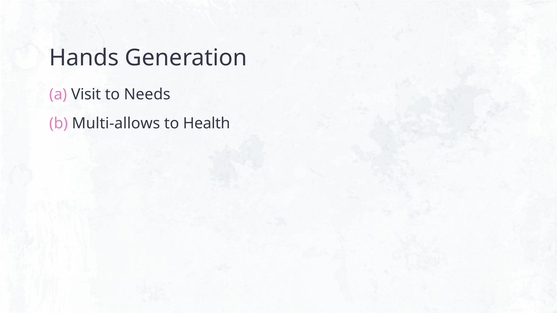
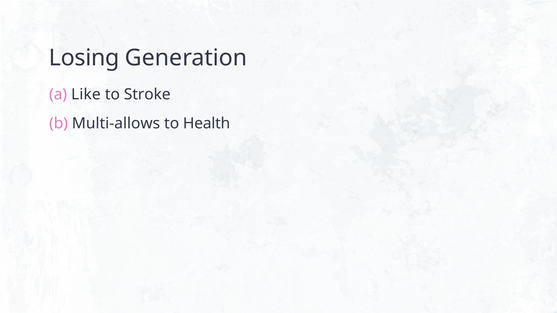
Hands: Hands -> Losing (84, 58)
Visit: Visit -> Like (86, 94)
Needs: Needs -> Stroke (147, 94)
